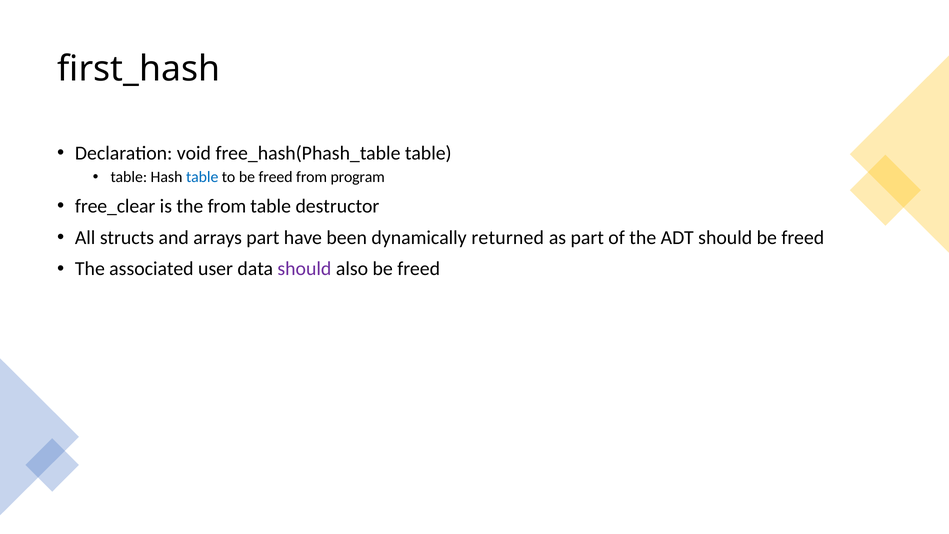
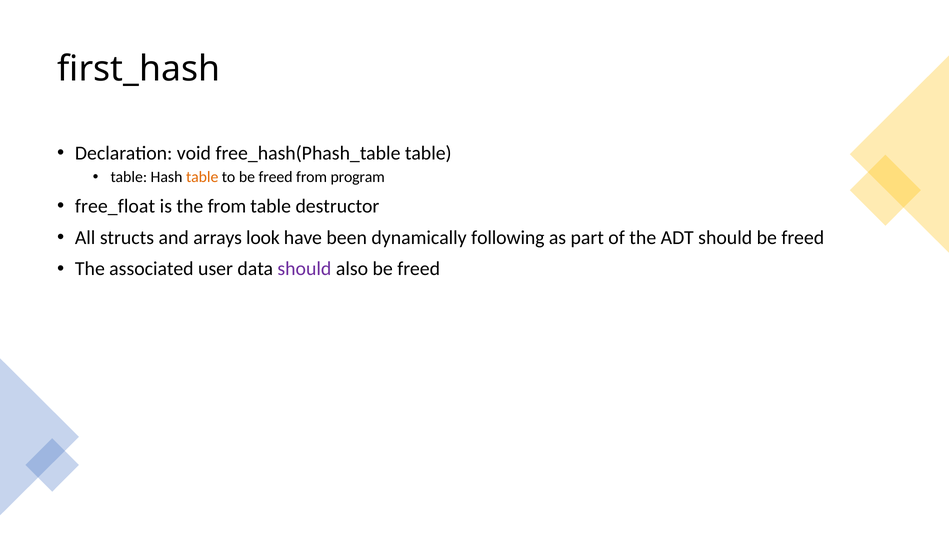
table colour: blue -> orange (202, 177)
free_clear: free_clear -> free_float (115, 206)
arrays part: part -> look (263, 237)
returned: returned -> following (508, 237)
